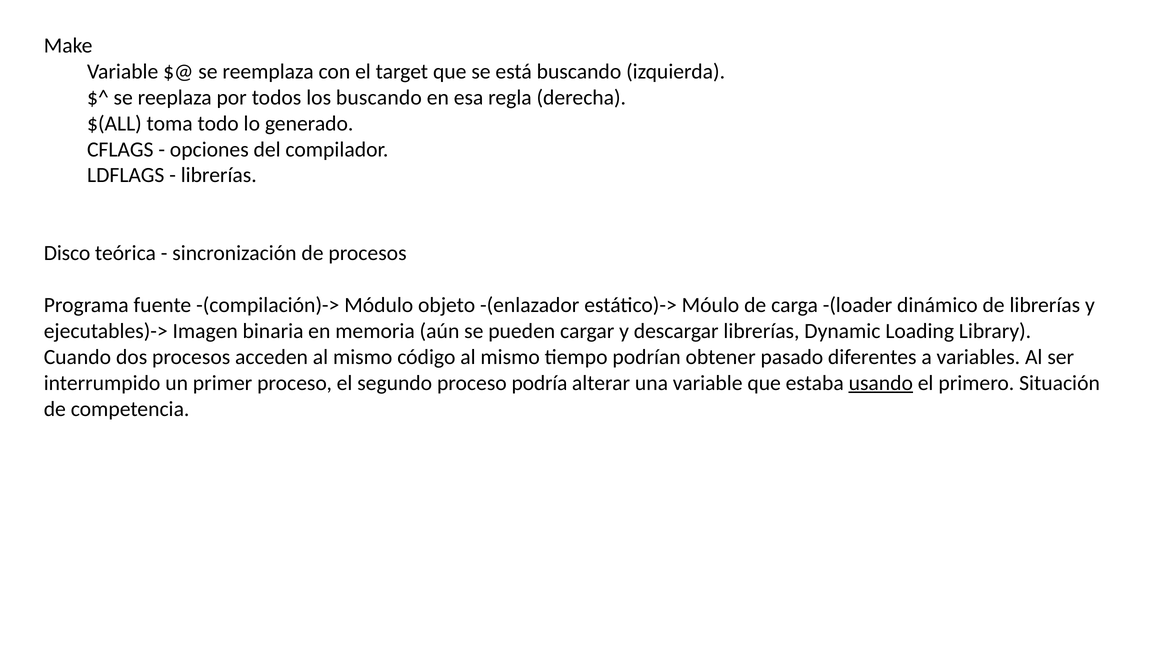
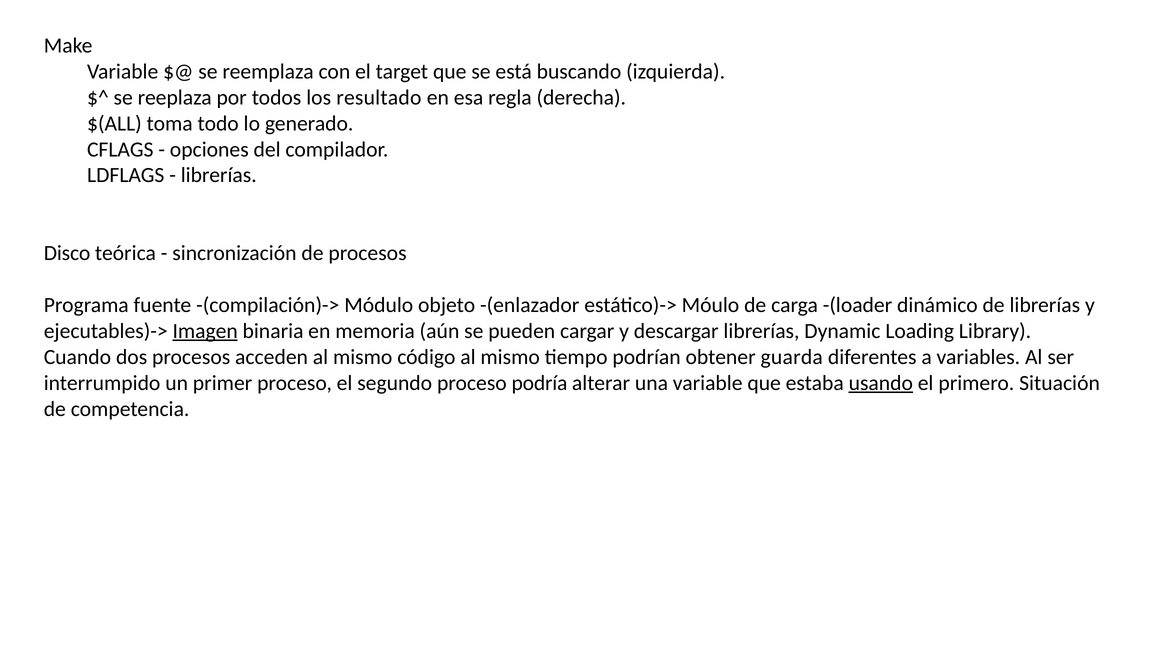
los buscando: buscando -> resultado (379, 97)
Imagen underline: none -> present (205, 331)
pasado: pasado -> guarda (792, 357)
